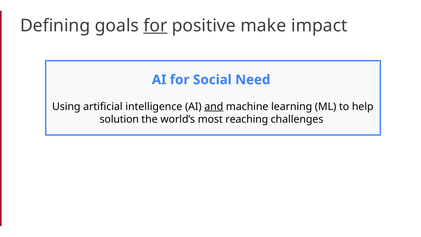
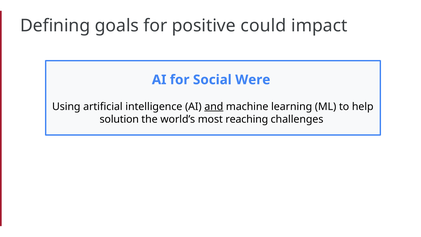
for underline: present -> none (155, 26)
make: make -> could (263, 26)
Need: Need -> Were (253, 80)
